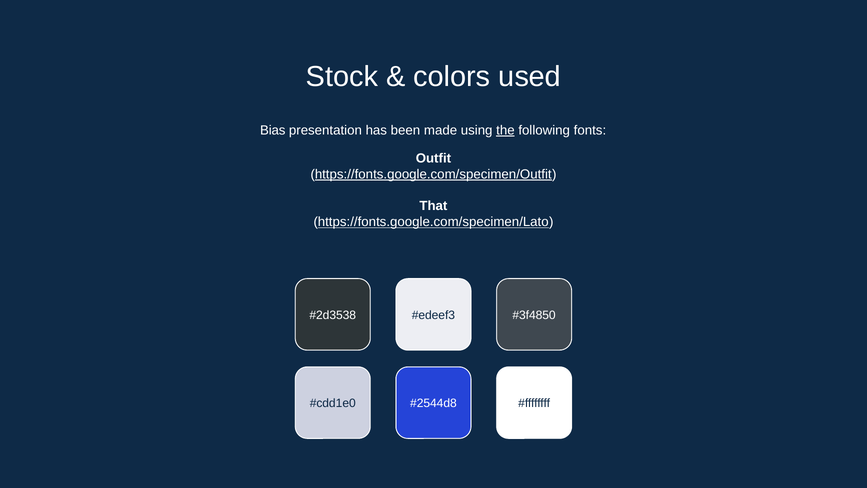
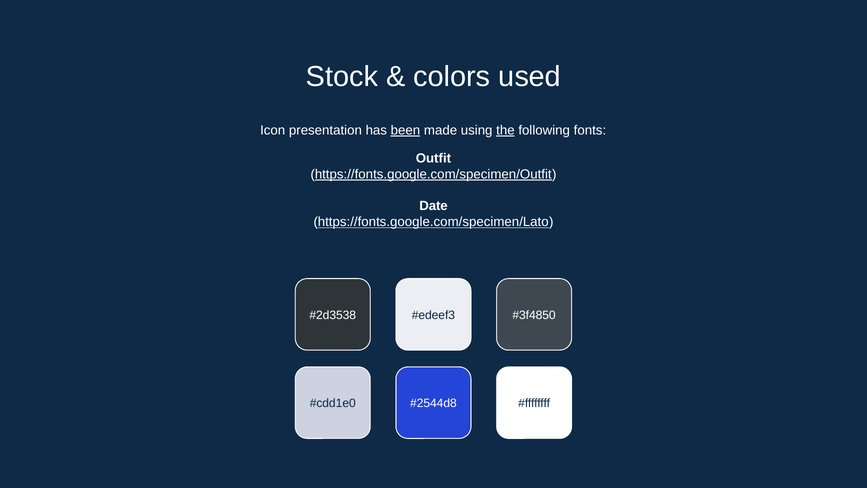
Bias: Bias -> Icon (273, 130)
been underline: none -> present (405, 130)
That: That -> Date (433, 206)
